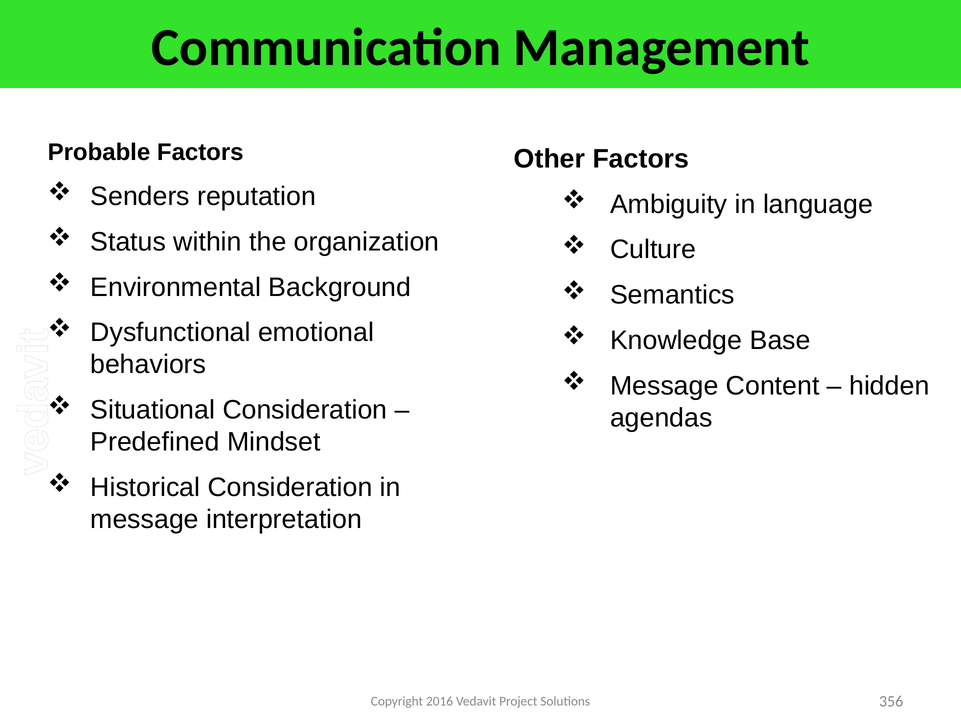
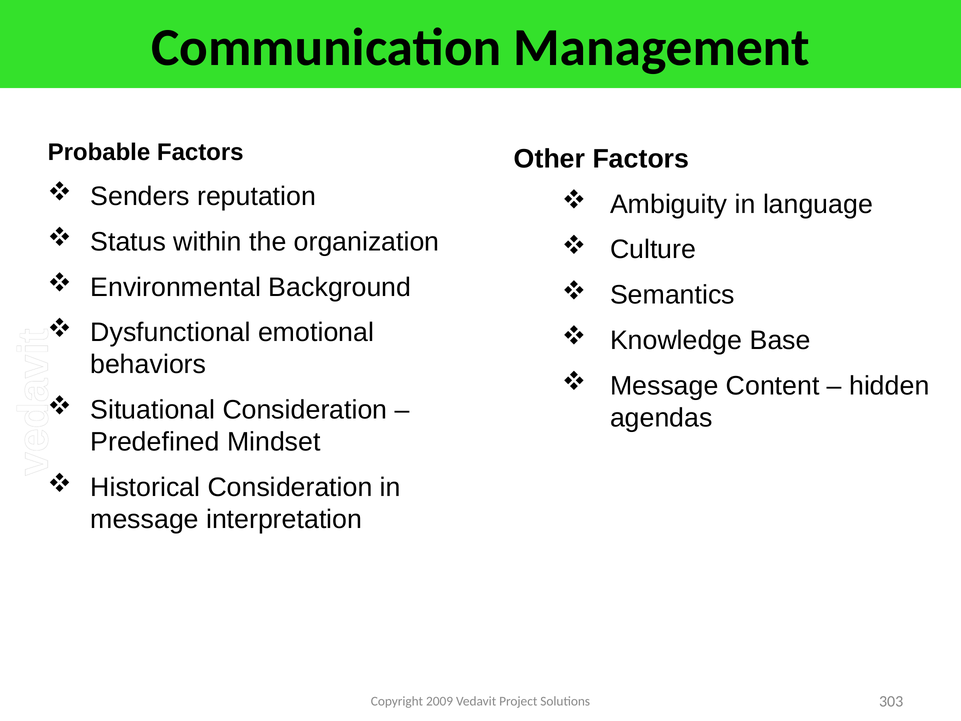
2016: 2016 -> 2009 (440, 701)
356: 356 -> 303 (891, 701)
